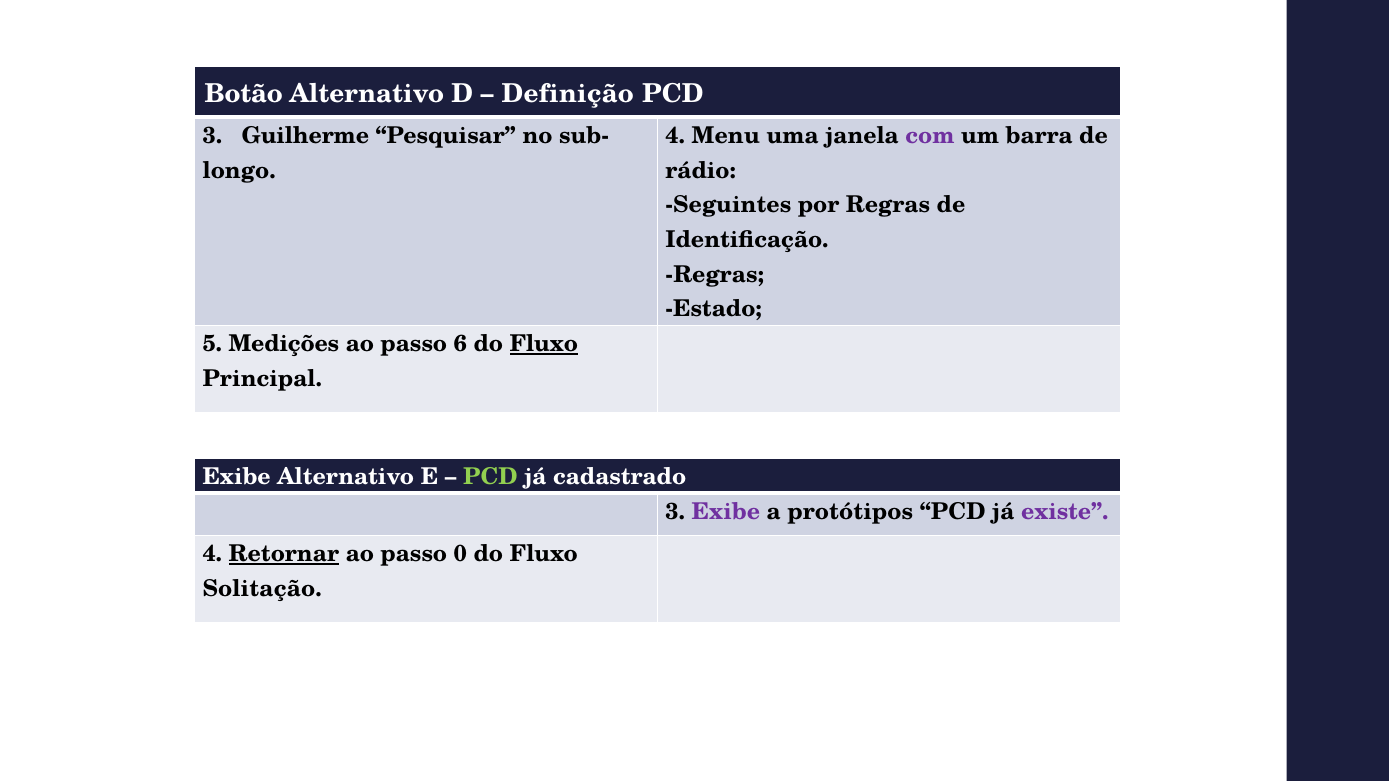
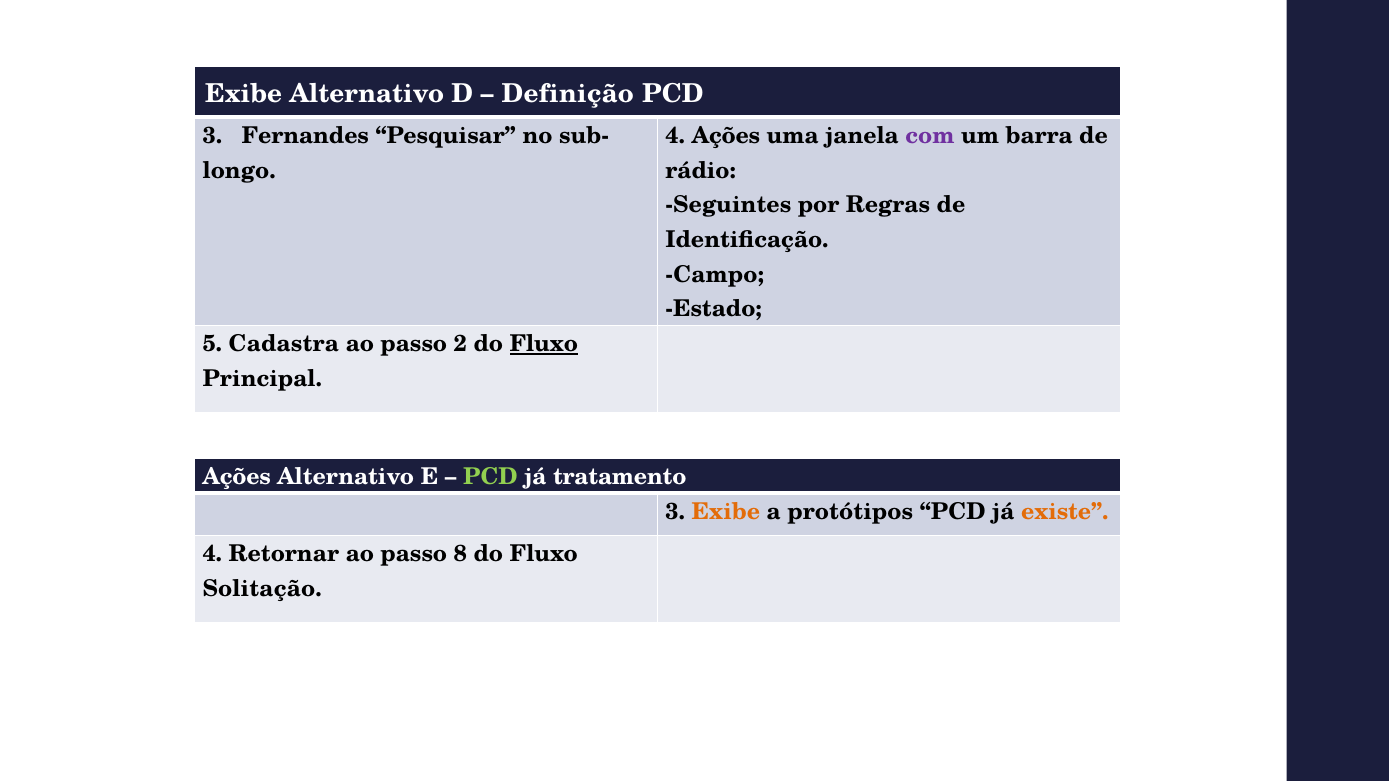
Botão: Botão -> Exibe (244, 94)
Guilherme: Guilherme -> Fernandes (305, 136)
4 Menu: Menu -> Ações (726, 136)
Regras: Regras -> Campo (715, 275)
Medições: Medições -> Cadastra (284, 344)
6: 6 -> 2 (460, 344)
Exibe: Exibe -> Ações (237, 477)
cadastrado: cadastrado -> tratamento (620, 477)
Exibe colour: purple -> orange (726, 512)
existe colour: purple -> orange (1065, 512)
Retornar underline: present -> none (284, 554)
0: 0 -> 8 (460, 554)
